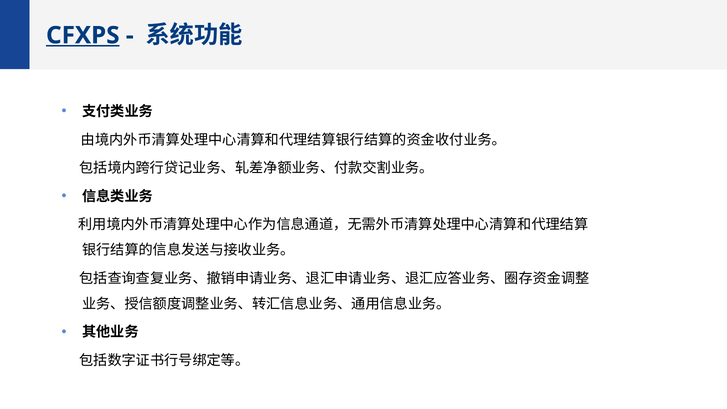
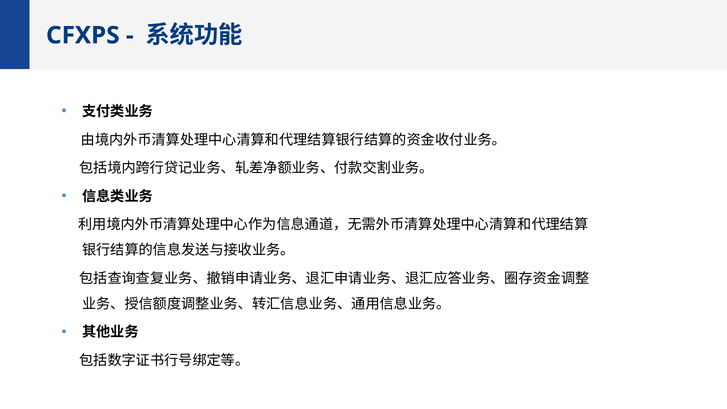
CFXPS underline: present -> none (83, 35)
